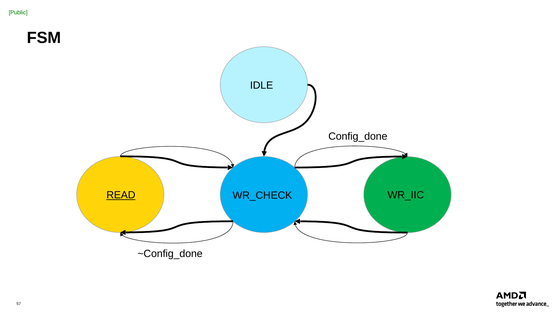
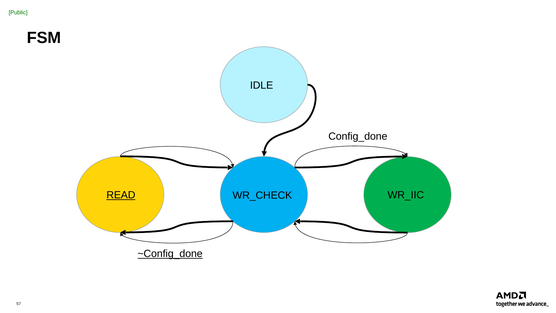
~Config_done underline: none -> present (170, 254)
